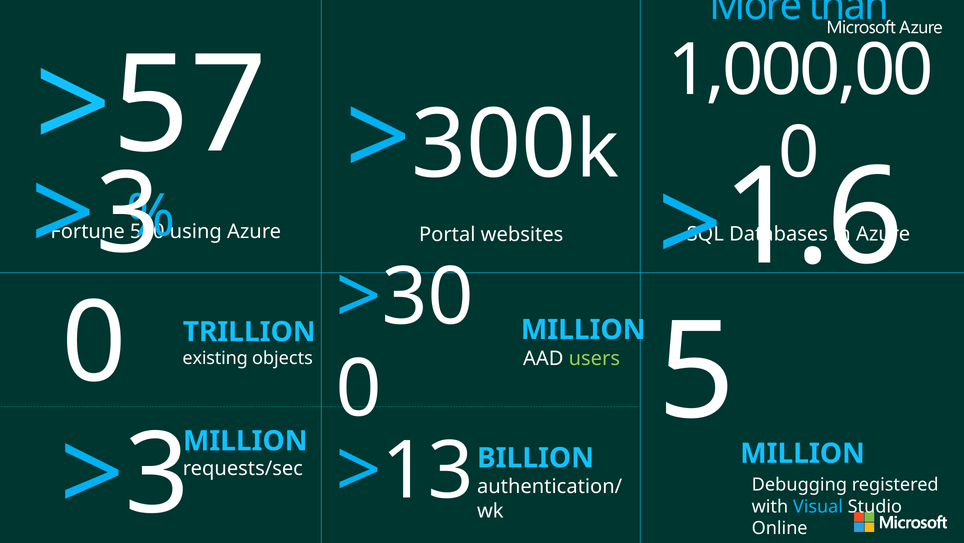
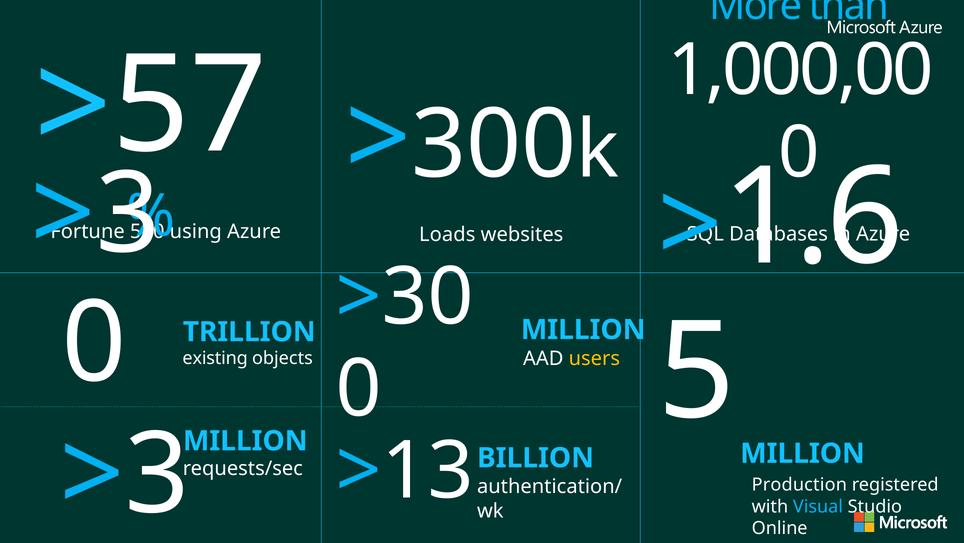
Portal: Portal -> Loads (447, 235)
users colour: light green -> yellow (594, 358)
Debugging: Debugging -> Production (799, 484)
